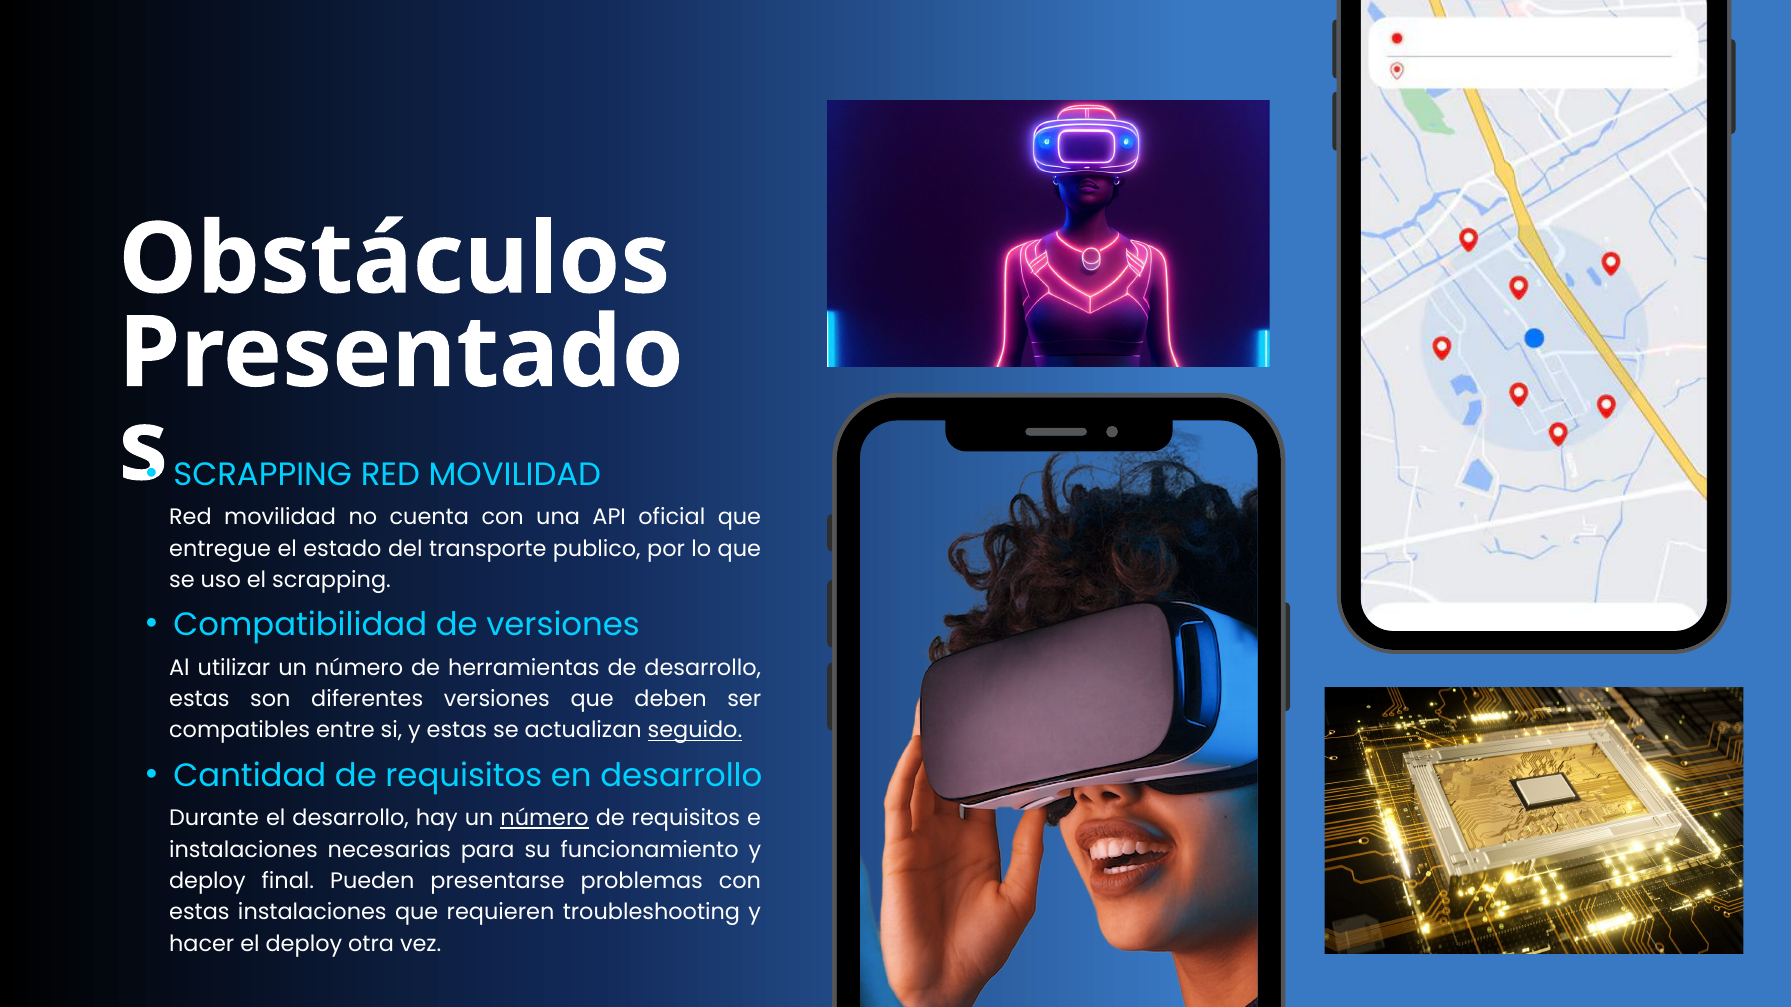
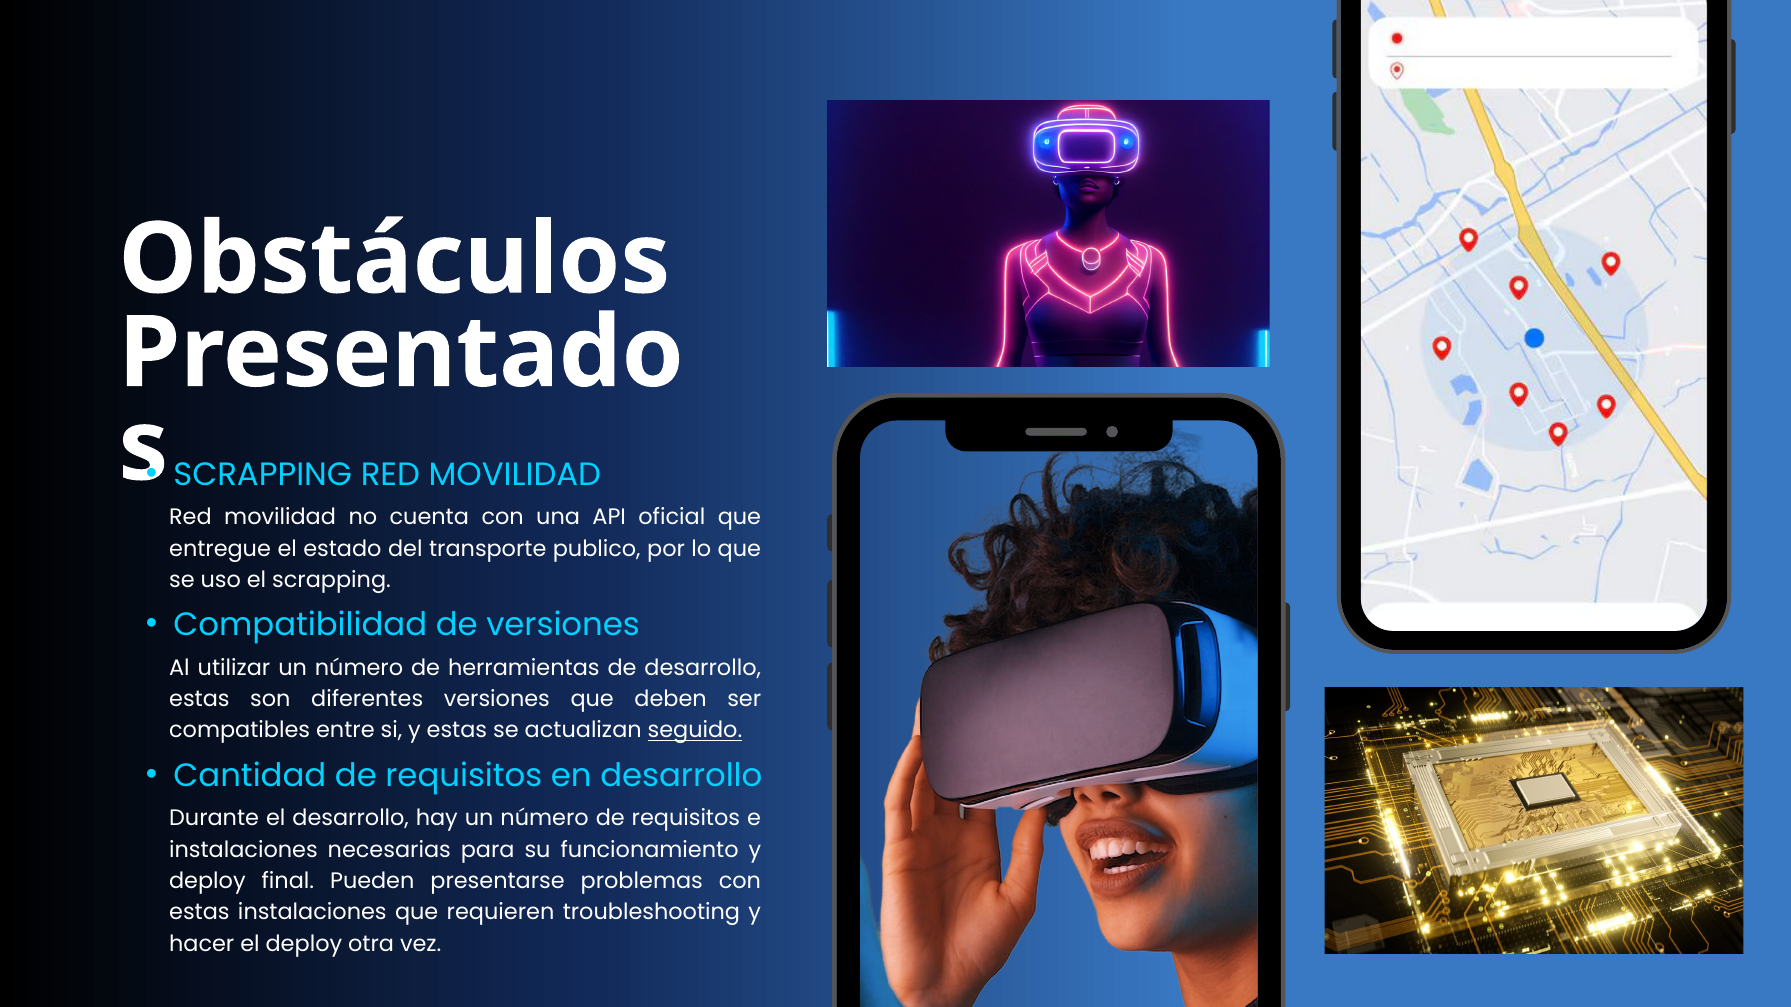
número underline: present -> none (545, 819)
